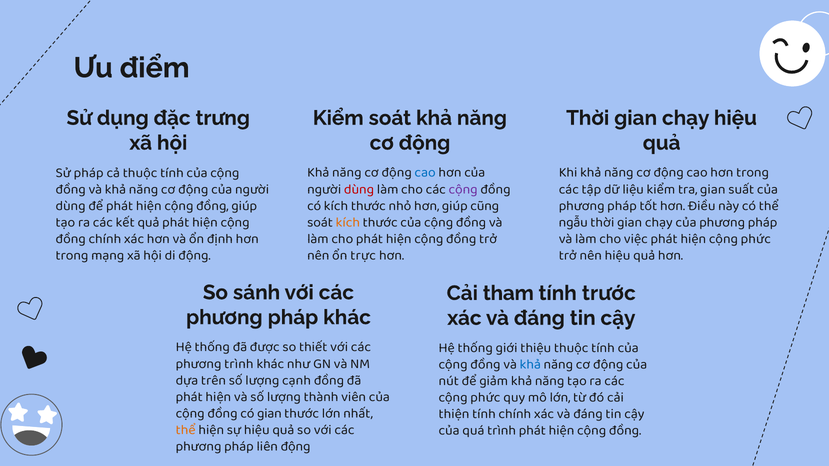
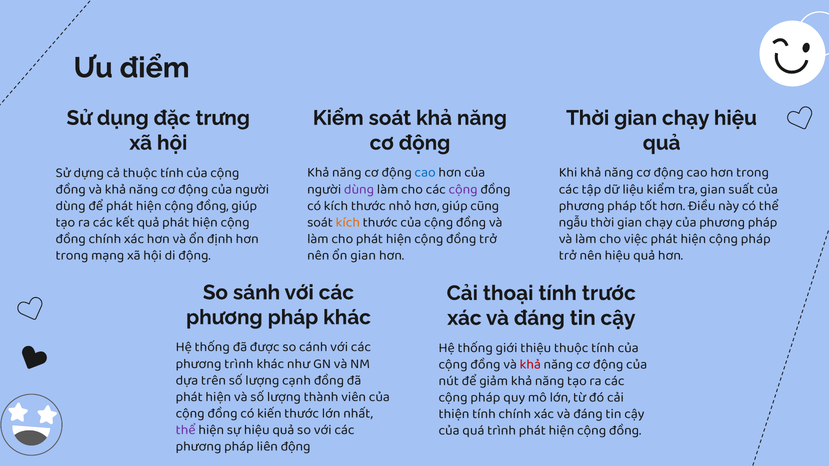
Sử pháp: pháp -> dựng (89, 173)
dùng colour: red -> purple (359, 189)
hiện cộng phức: phức -> pháp (756, 239)
ổn trực: trực -> gian (363, 255)
tham: tham -> thoại (508, 293)
thiết: thiết -> cánh (313, 347)
khả colour: blue -> red (530, 364)
phức: phức -> pháp (485, 398)
có gian: gian -> kiến (269, 413)
thể colour: orange -> purple (186, 430)
